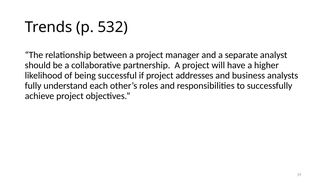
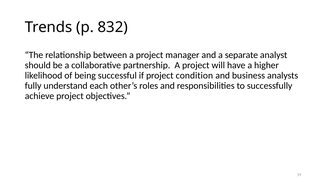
532: 532 -> 832 (113, 27)
addresses: addresses -> condition (194, 76)
